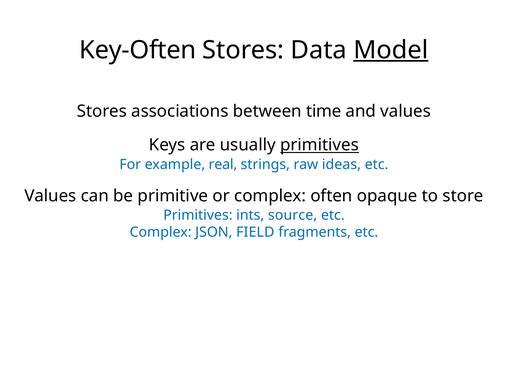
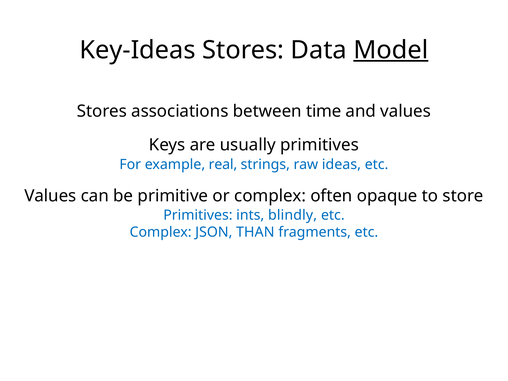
Key-Often: Key-Often -> Key-Ideas (138, 50)
primitives underline: present -> none (320, 145)
source: source -> blindly (293, 215)
FIELD: FIELD -> THAN (255, 232)
